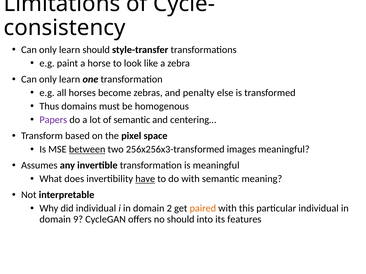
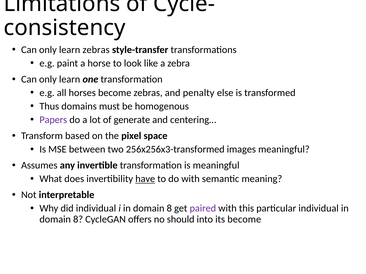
learn should: should -> zebras (96, 50)
of semantic: semantic -> generate (132, 120)
between underline: present -> none (87, 150)
i in domain 2: 2 -> 8 (169, 209)
paired colour: orange -> purple (203, 209)
9: 9 -> 8 (78, 220)
its features: features -> become (244, 220)
